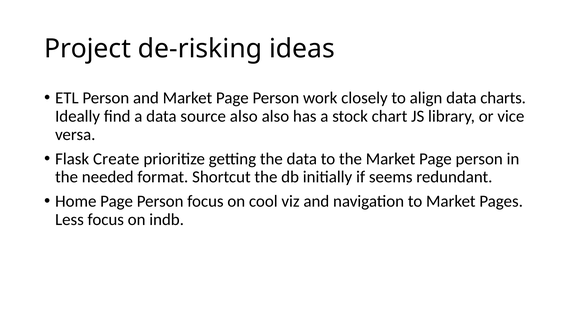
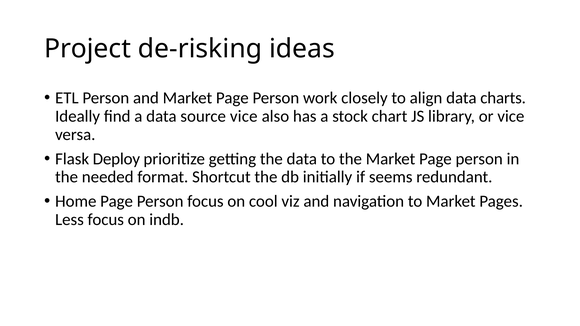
source also: also -> vice (244, 116)
Create: Create -> Deploy (116, 159)
